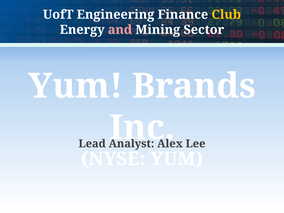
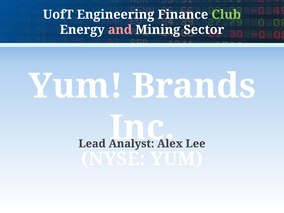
Club colour: yellow -> light green (226, 15)
